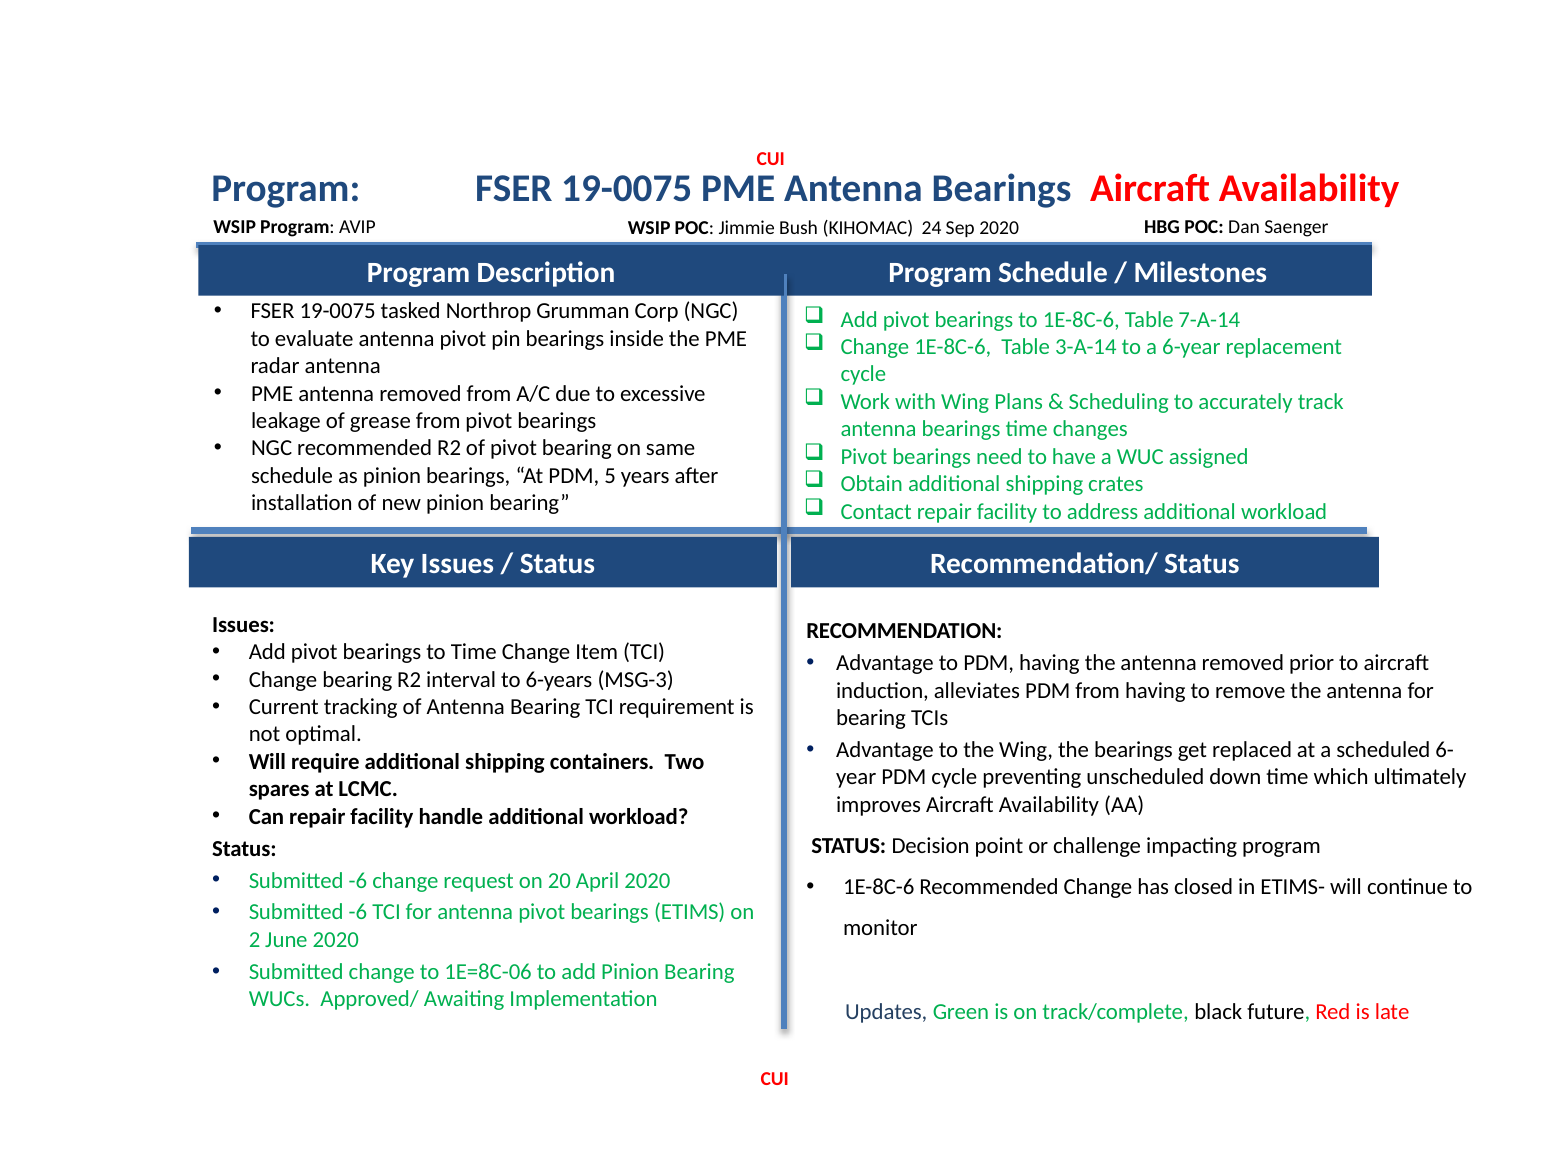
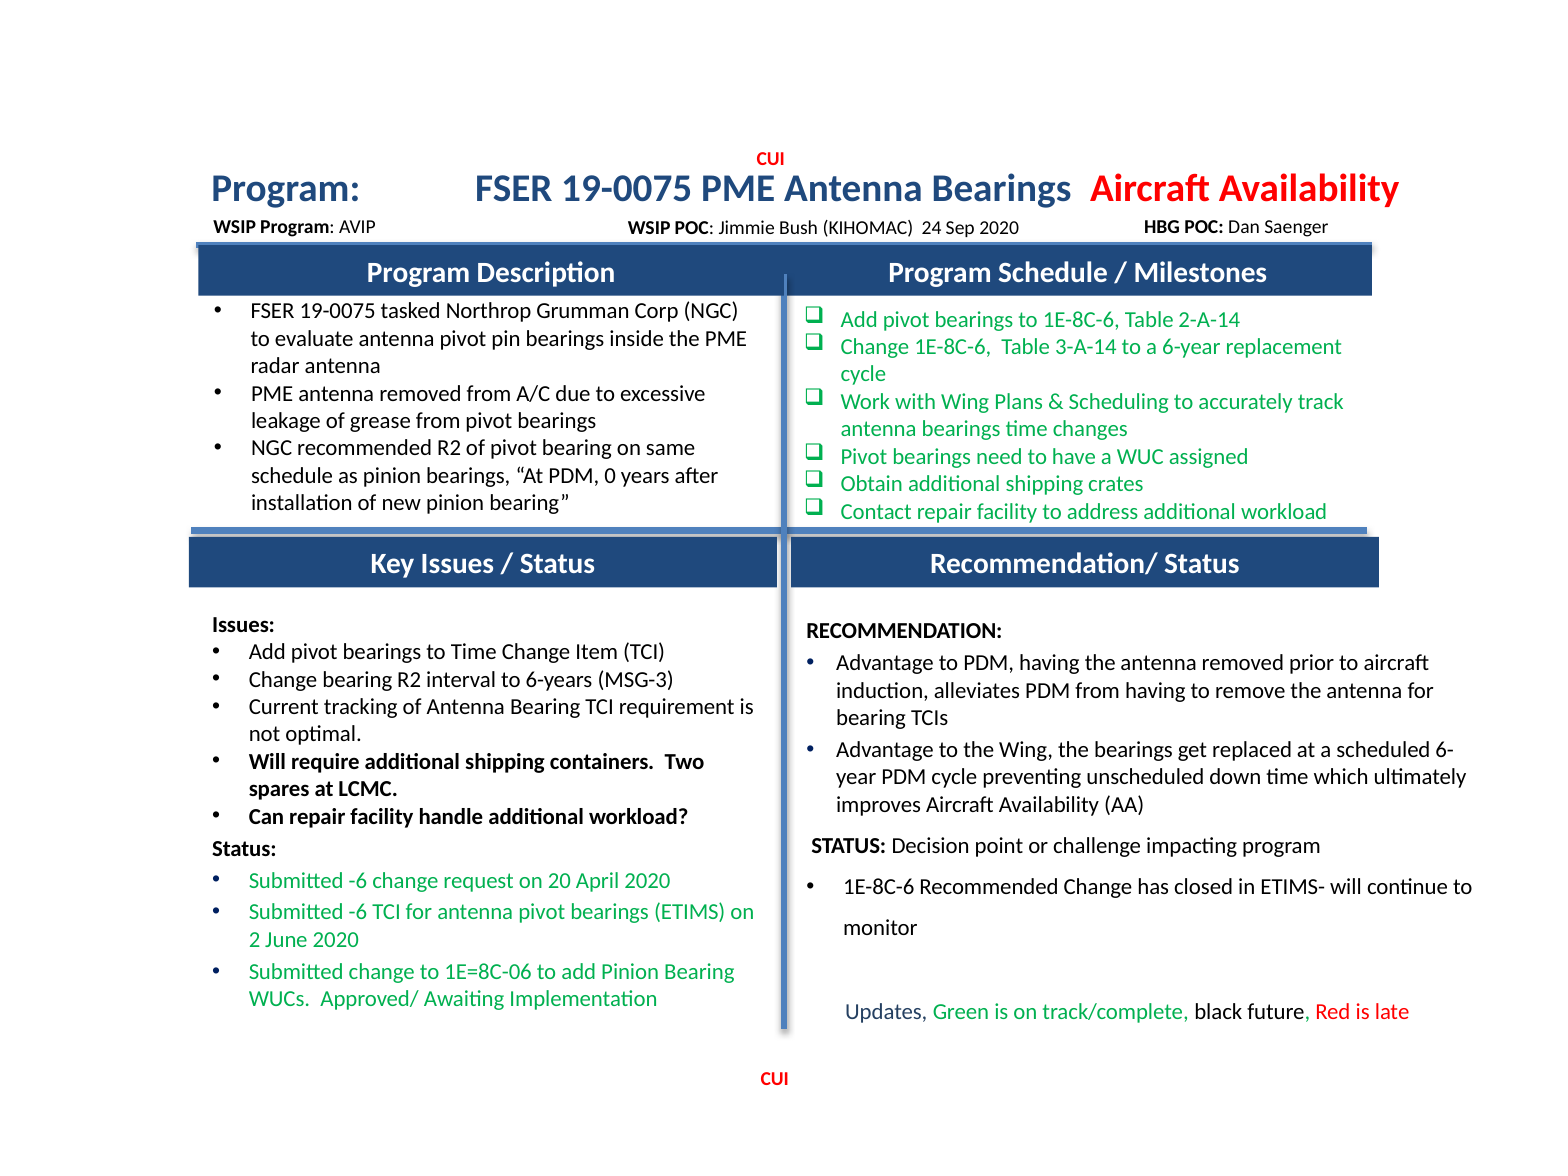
7-A-14: 7-A-14 -> 2-A-14 (1209, 320)
5: 5 -> 0 (610, 476)
